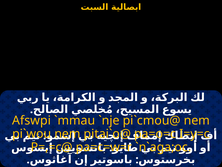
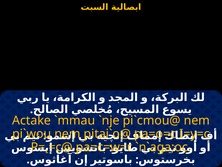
Afswpi: Afswpi -> Actake (32, 120)
